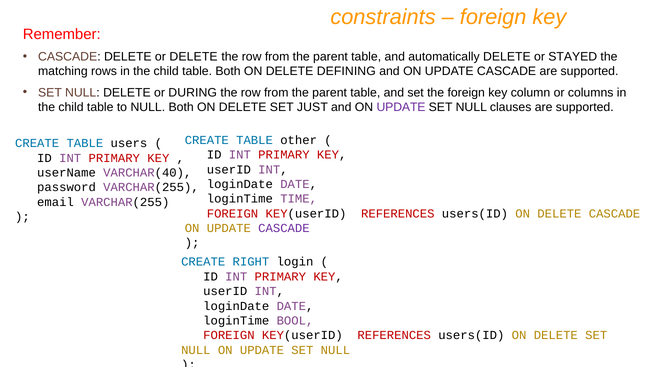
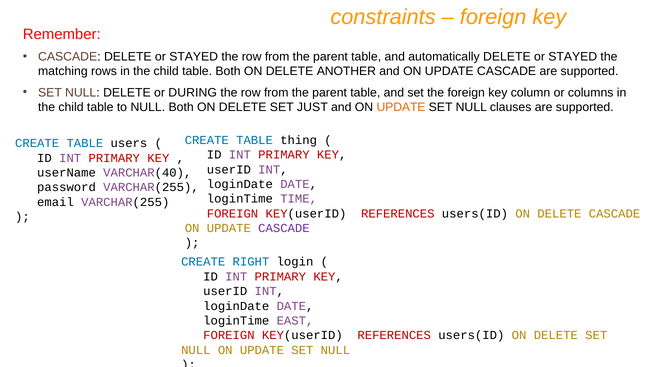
CASCADE DELETE or DELETE: DELETE -> STAYED (194, 57)
DEFINING: DEFINING -> ANOTHER (346, 71)
UPDATE colour: purple -> orange (401, 107)
other: other -> thing (299, 140)
BOOL: BOOL -> EAST (295, 321)
